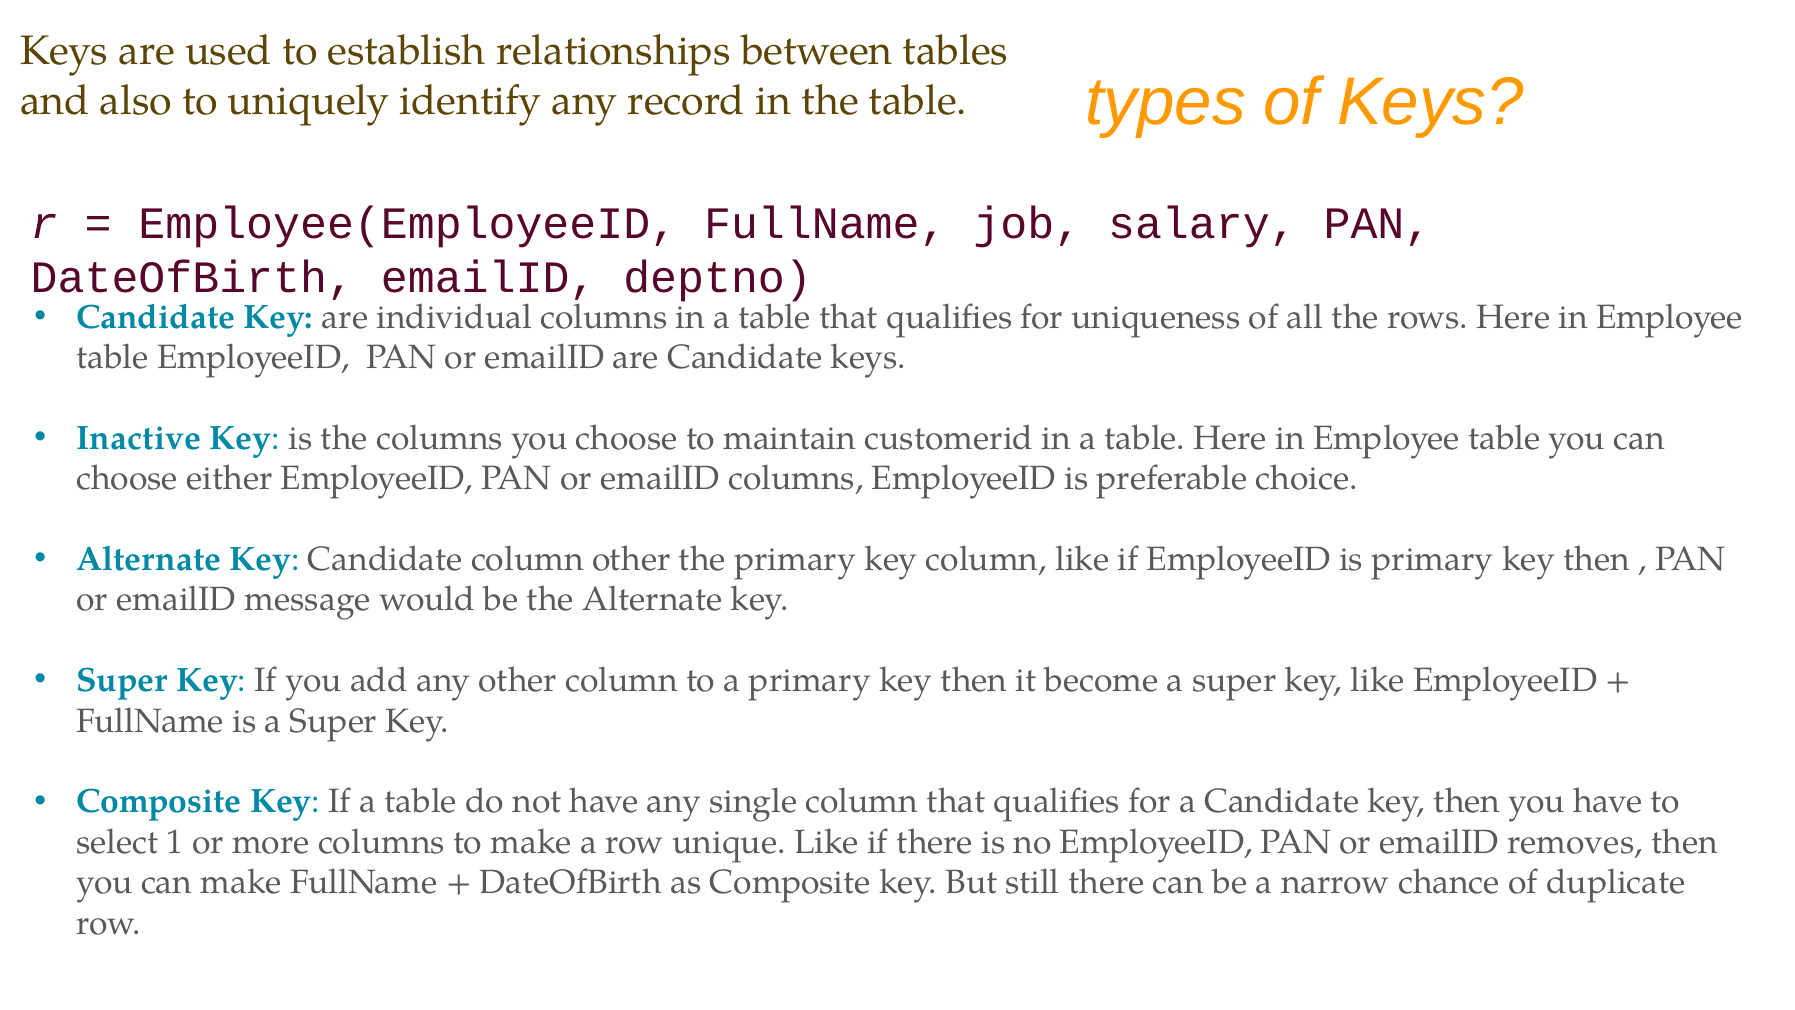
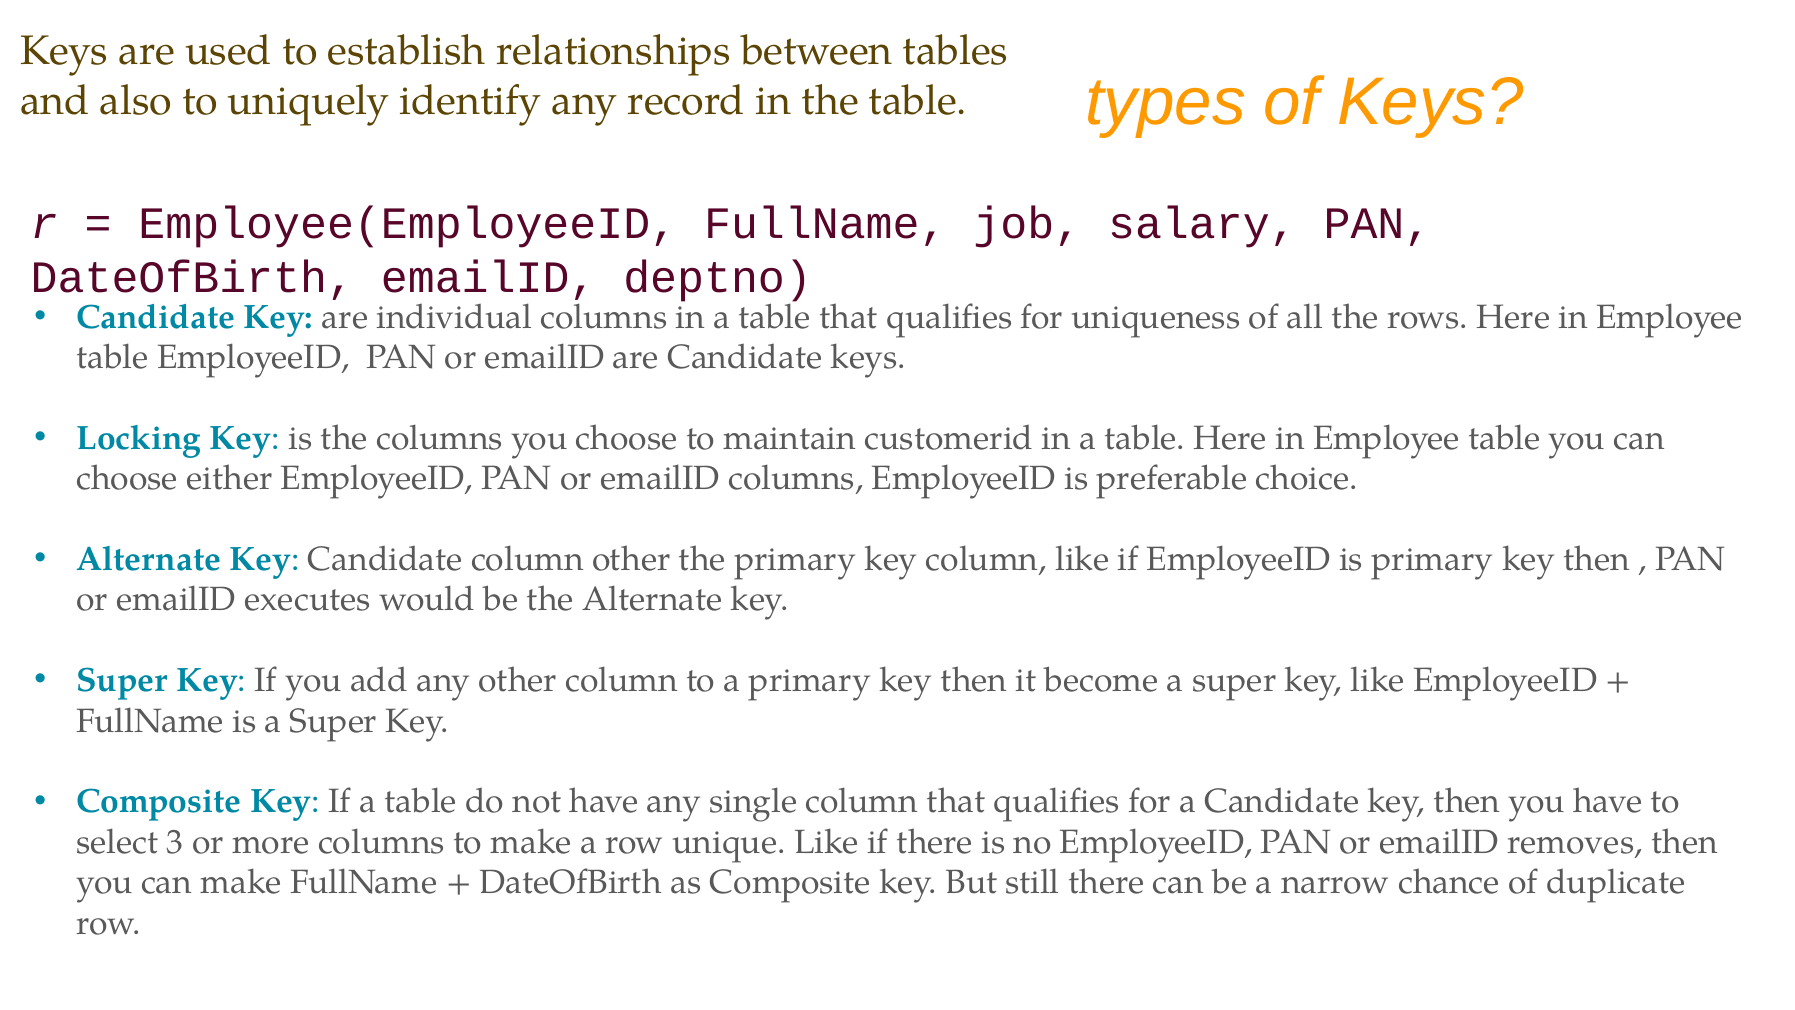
Inactive: Inactive -> Locking (139, 438)
message: message -> executes (308, 600)
1: 1 -> 3 (175, 842)
